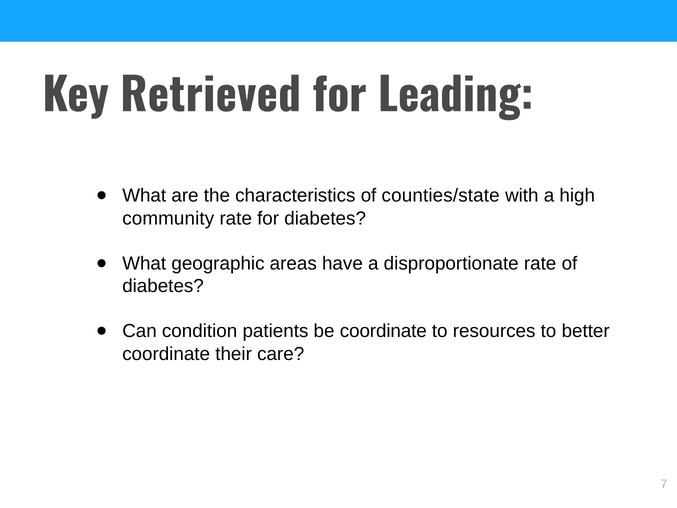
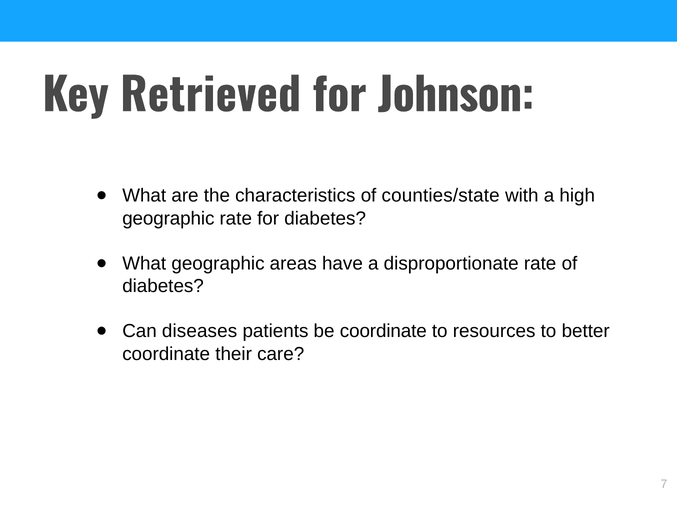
Leading: Leading -> Johnson (456, 96)
community: community -> geographic (168, 218)
condition: condition -> diseases (200, 331)
